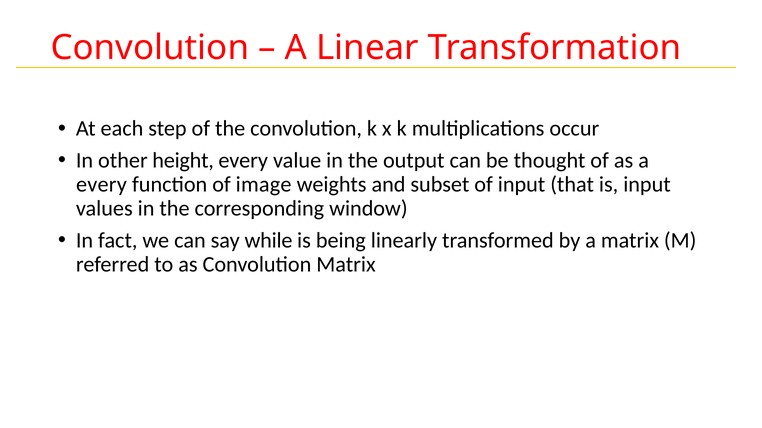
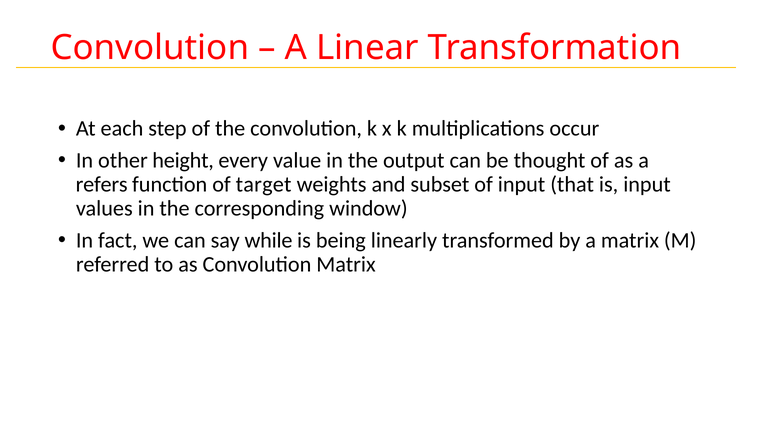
every: every -> refers (102, 185)
image: image -> target (264, 185)
